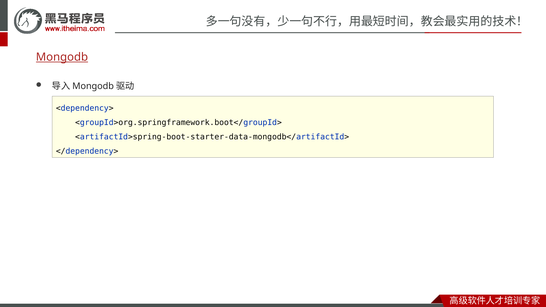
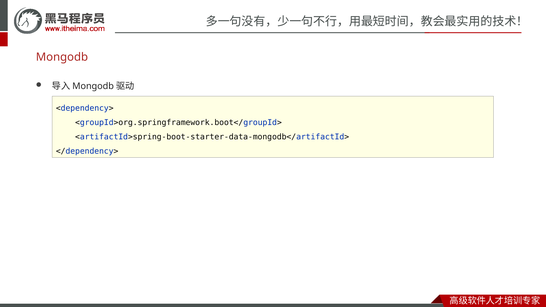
Mongodb underline: present -> none (62, 57)
